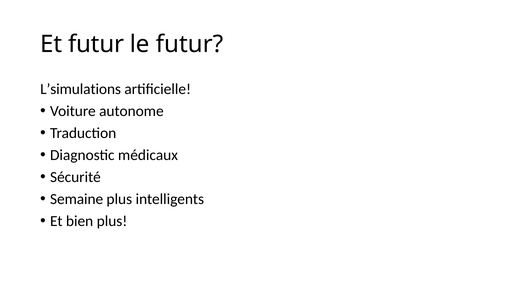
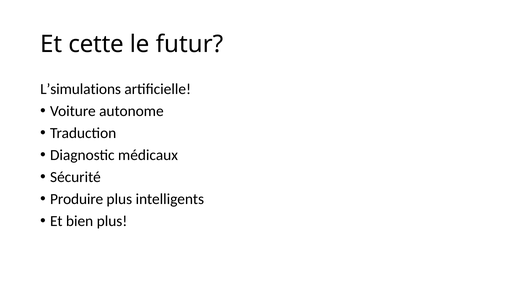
Et futur: futur -> cette (96, 44)
Semaine: Semaine -> Produire (77, 199)
